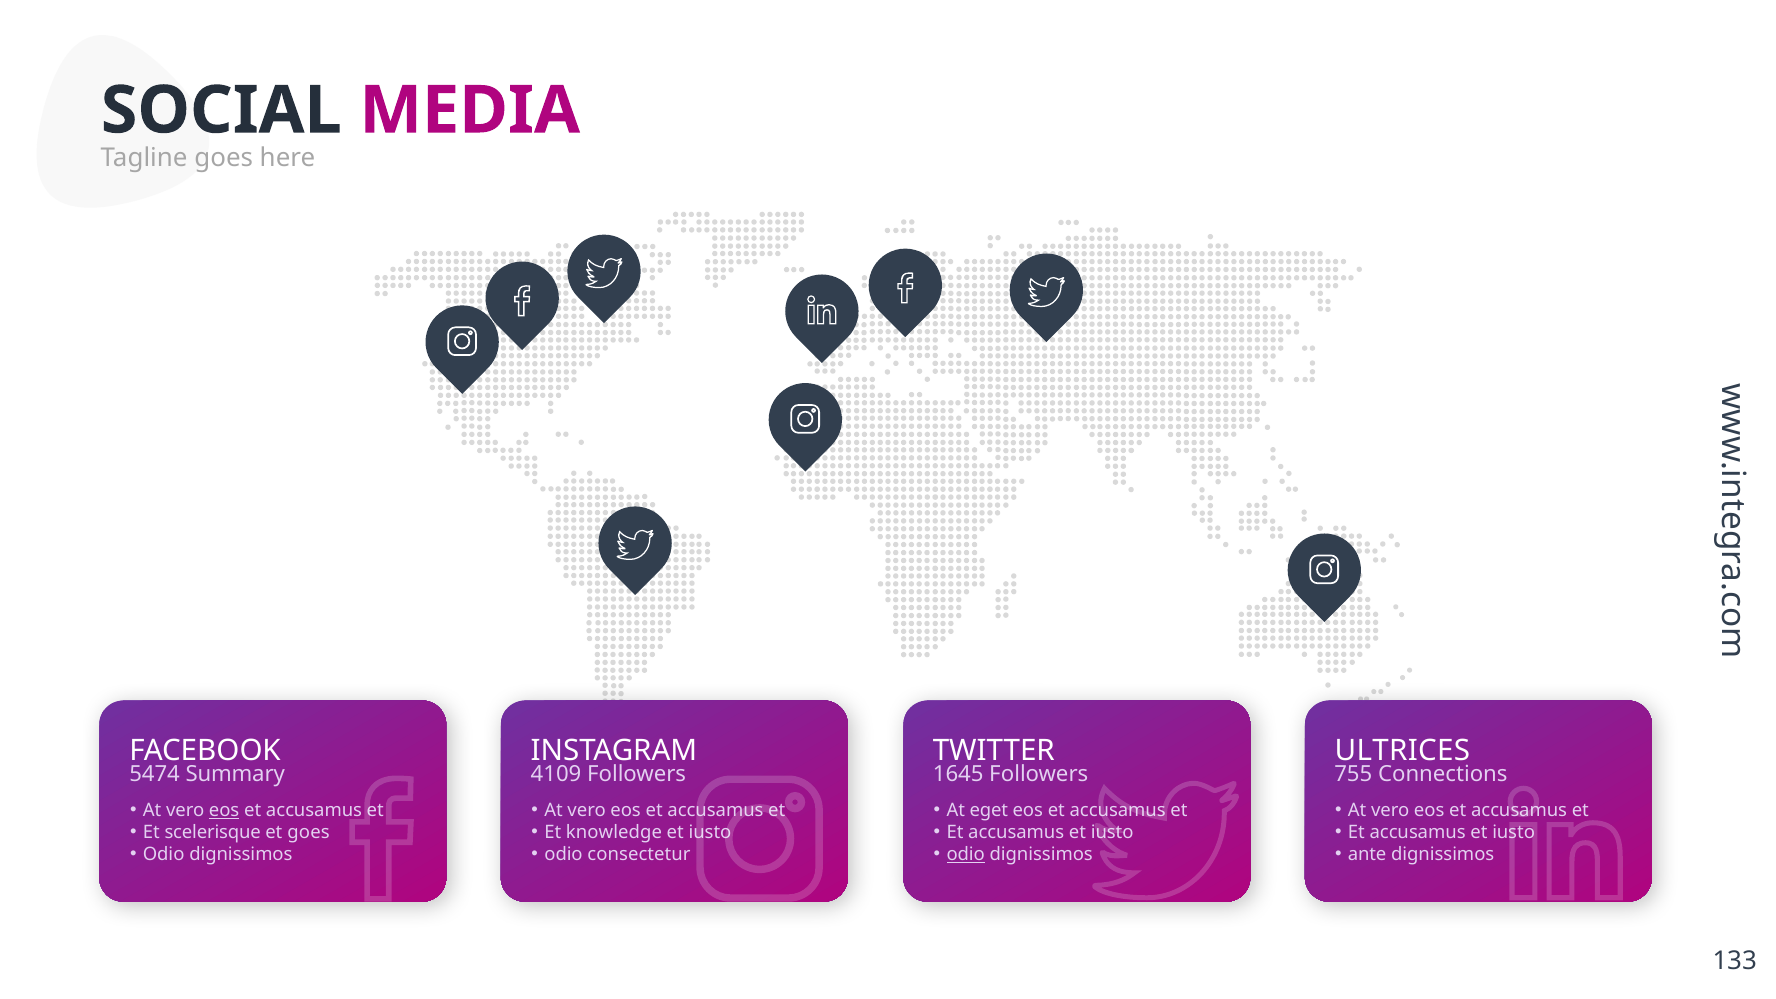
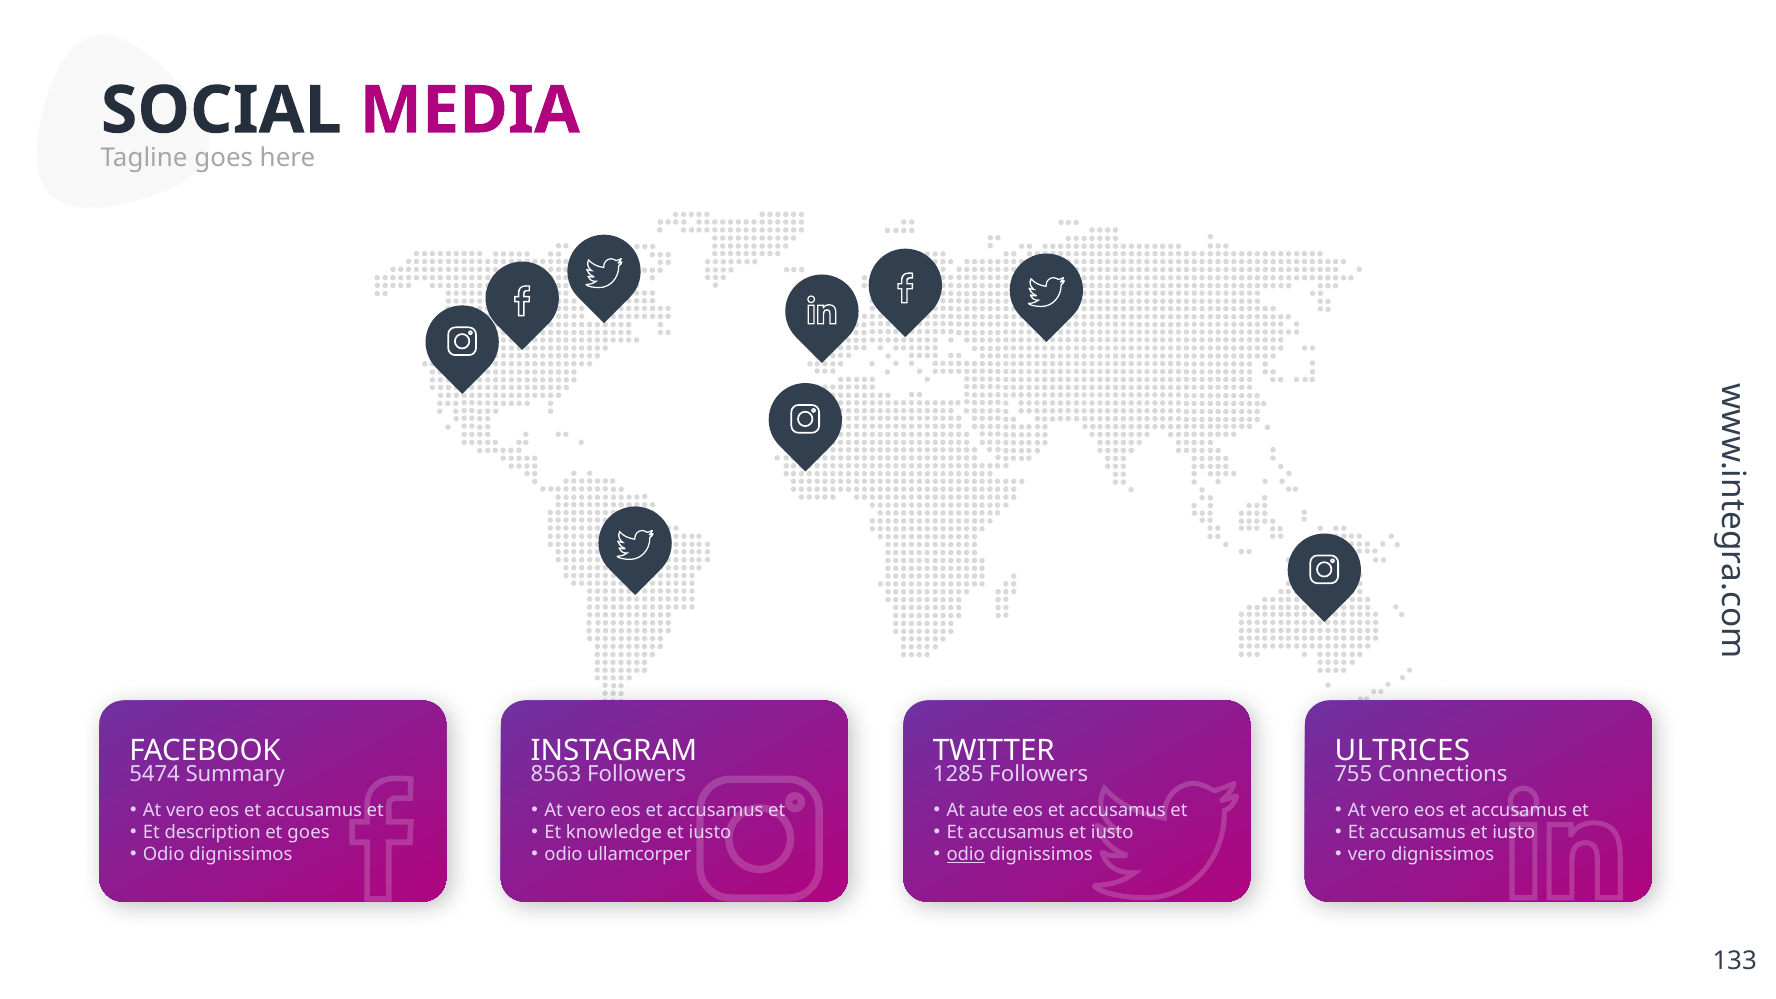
4109: 4109 -> 8563 (556, 774)
1645: 1645 -> 1285 (958, 774)
eos underline: present -> none (224, 810)
eget: eget -> aute (989, 810)
scelerisque: scelerisque -> description (213, 833)
consectetur: consectetur -> ullamcorper (639, 855)
ante: ante -> vero (1367, 855)
